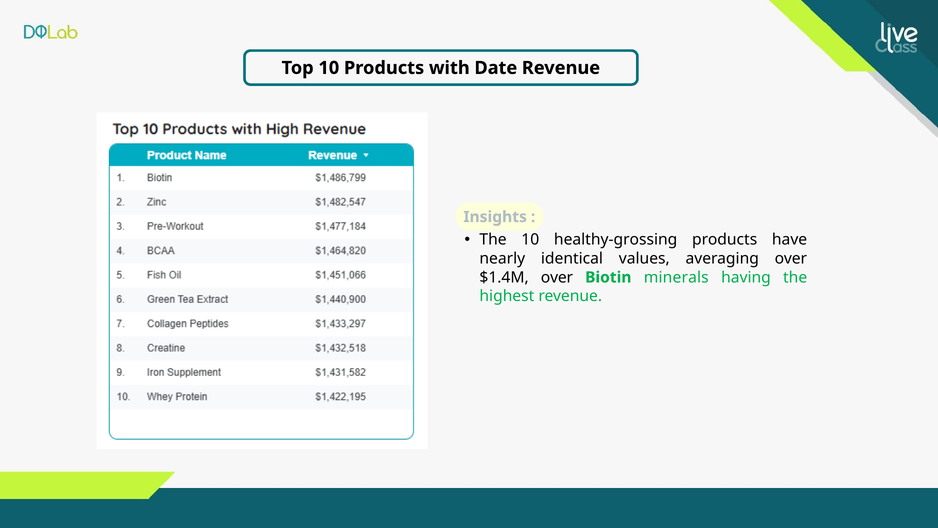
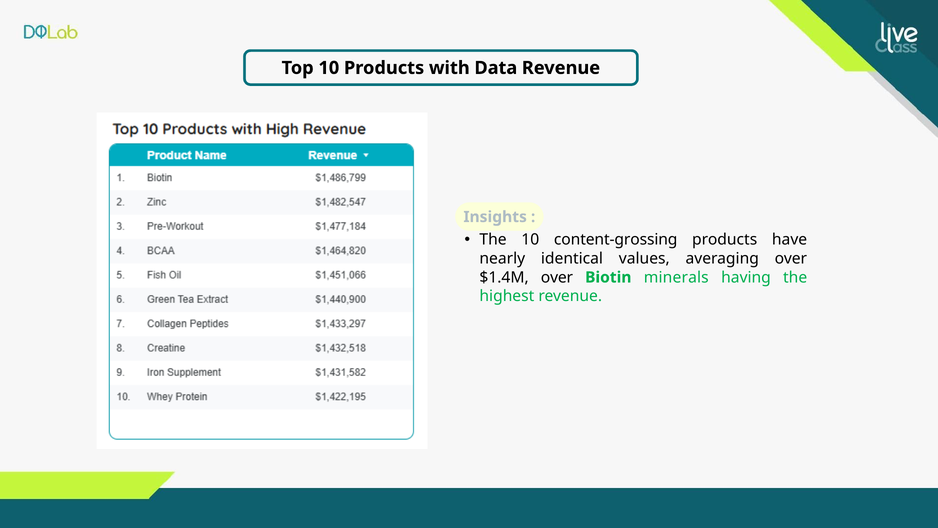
Date: Date -> Data (496, 68)
healthy-grossing: healthy-grossing -> content-grossing (616, 240)
